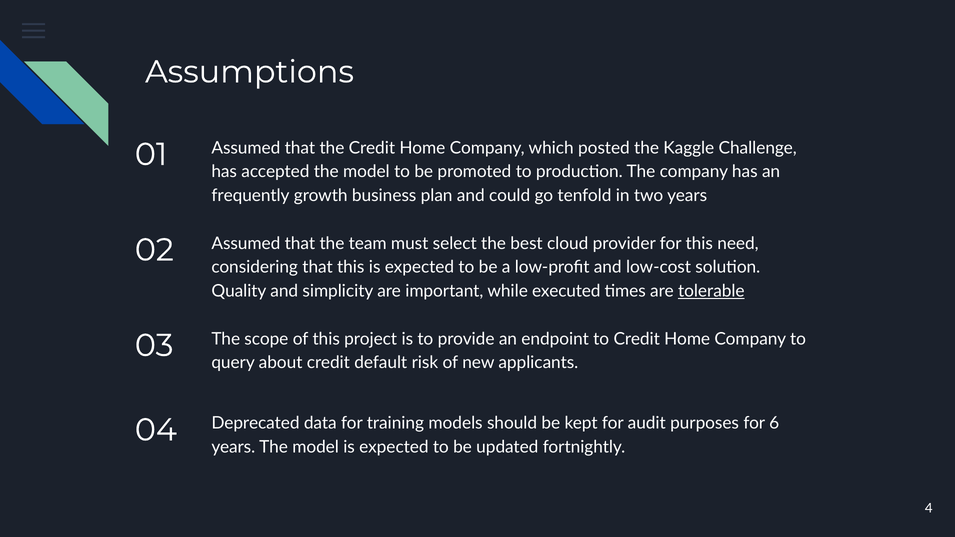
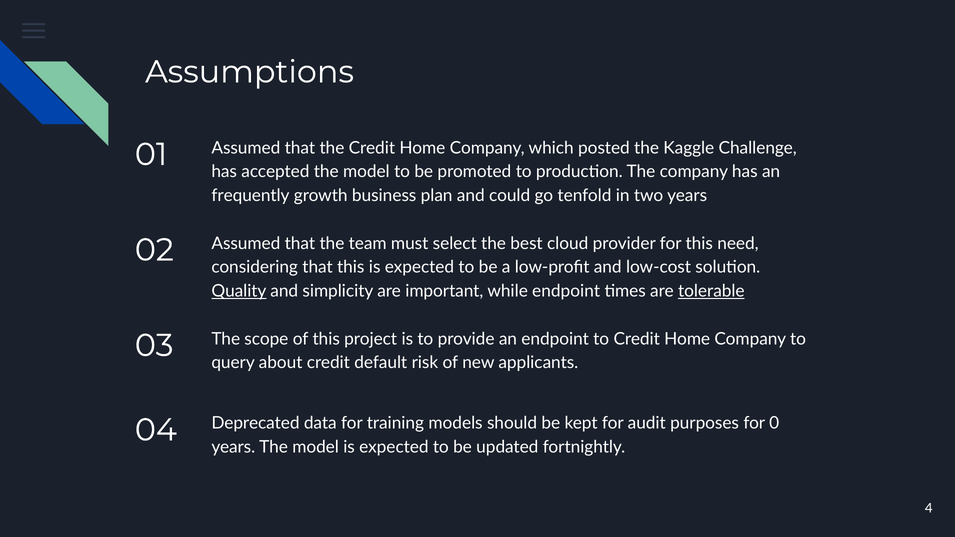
Quality underline: none -> present (239, 291)
while executed: executed -> endpoint (566, 291)
6: 6 -> 0 (774, 423)
